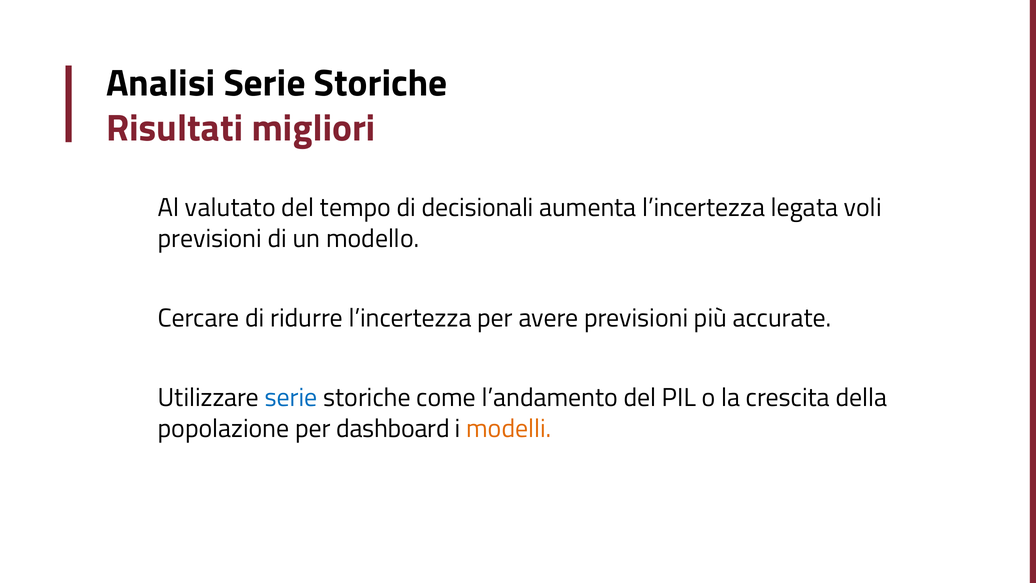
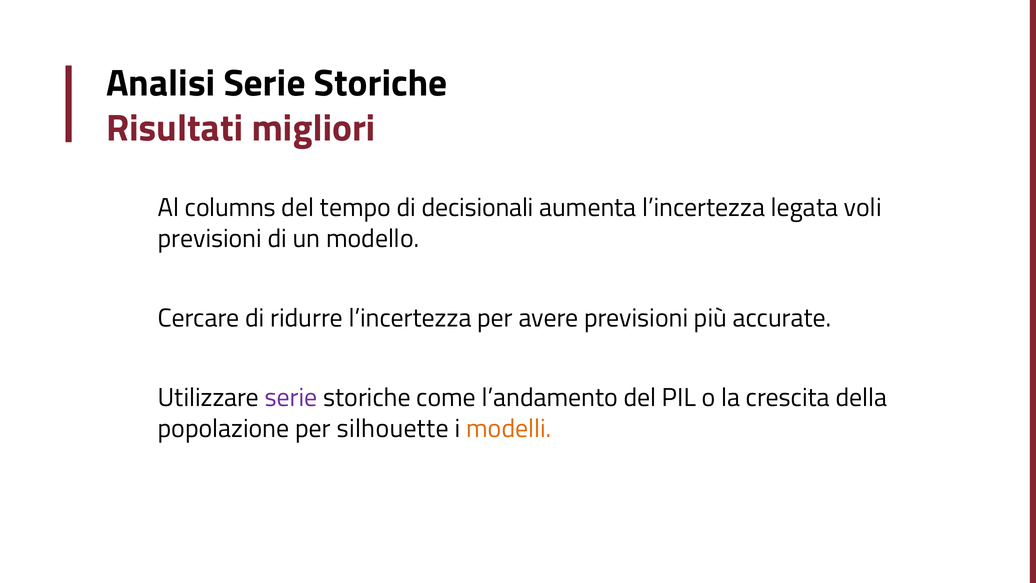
valutato: valutato -> columns (230, 207)
serie colour: blue -> purple (291, 397)
dashboard: dashboard -> silhouette (393, 428)
